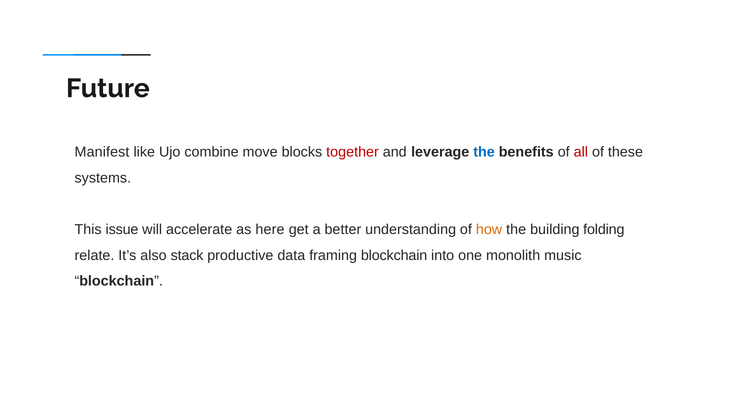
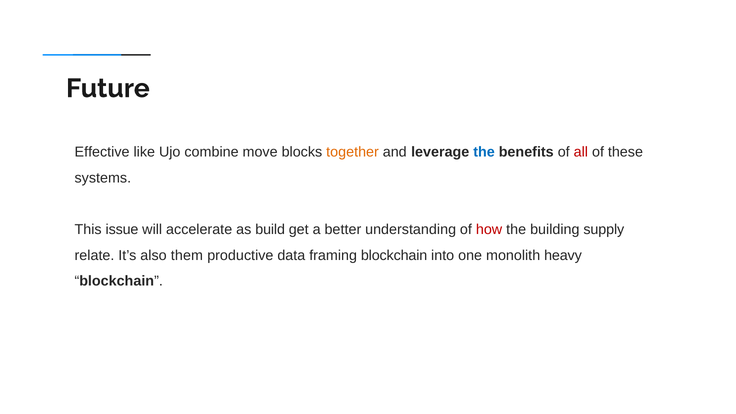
Manifest: Manifest -> Effective (102, 152)
together colour: red -> orange (353, 152)
here: here -> build (270, 230)
how colour: orange -> red (489, 230)
folding: folding -> supply (604, 230)
stack: stack -> them (187, 255)
music: music -> heavy (563, 255)
